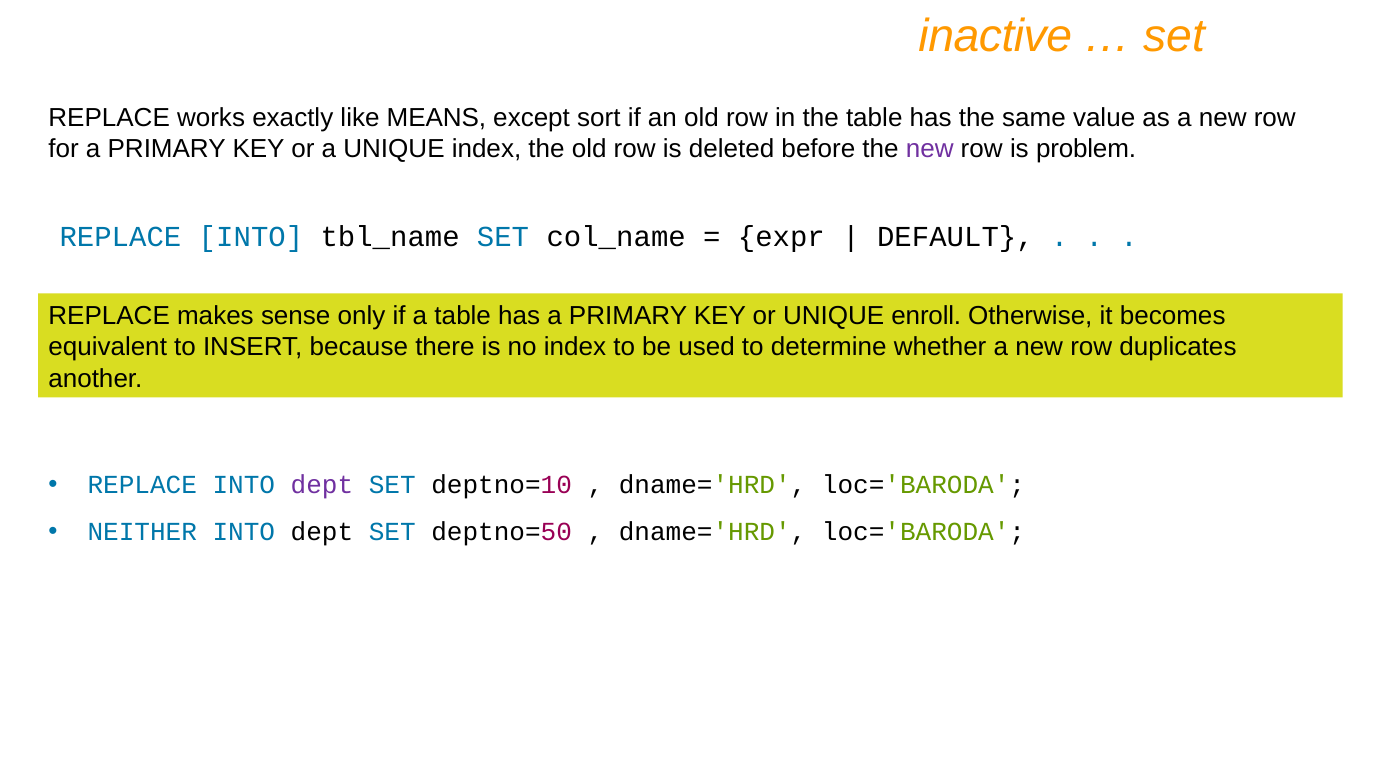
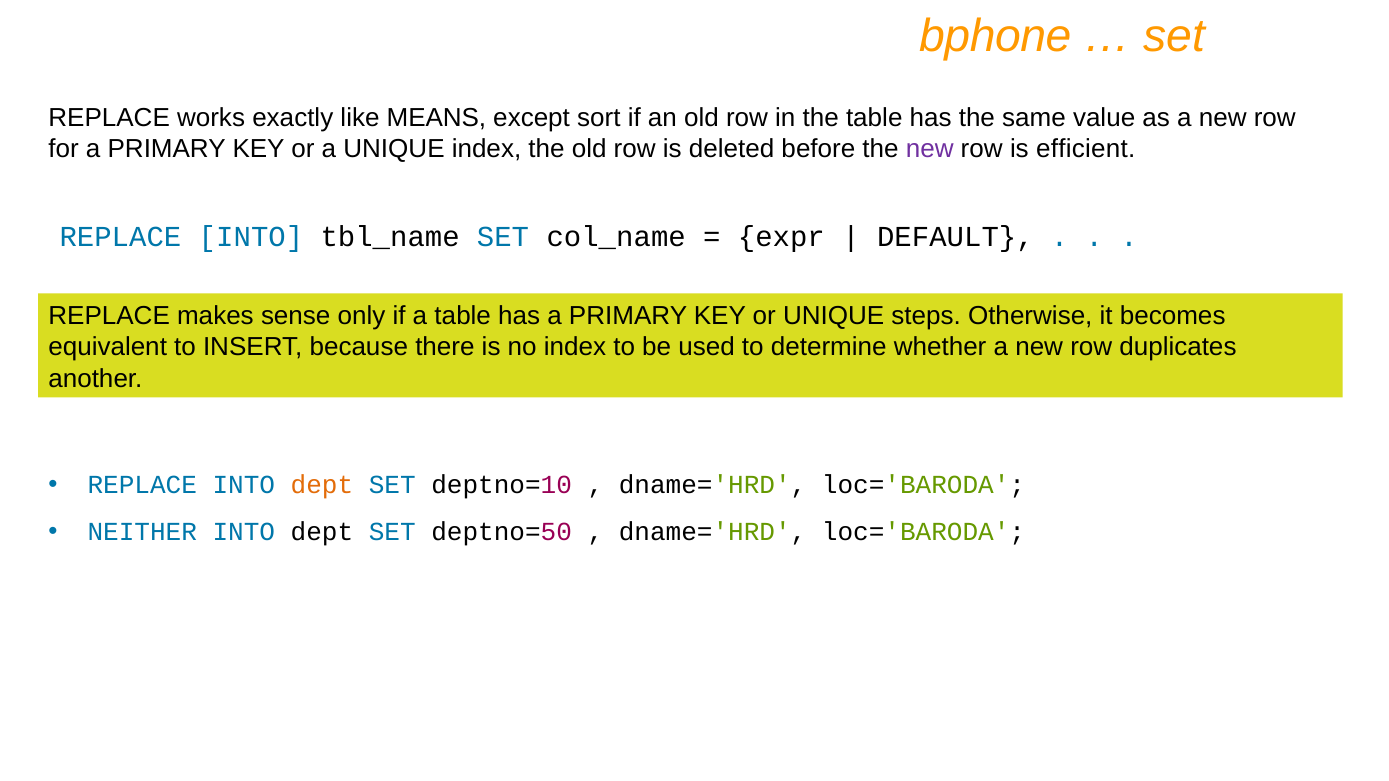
inactive: inactive -> bphone (995, 36)
problem: problem -> efficient (1086, 149)
enroll: enroll -> steps (926, 316)
dept colour: purple -> orange (322, 485)
